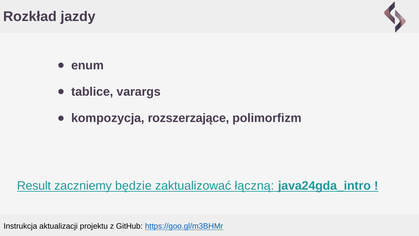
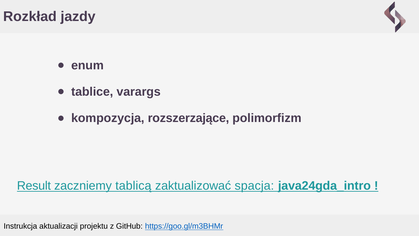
będzie: będzie -> tablicą (133, 186)
łączną: łączną -> spacja (254, 186)
